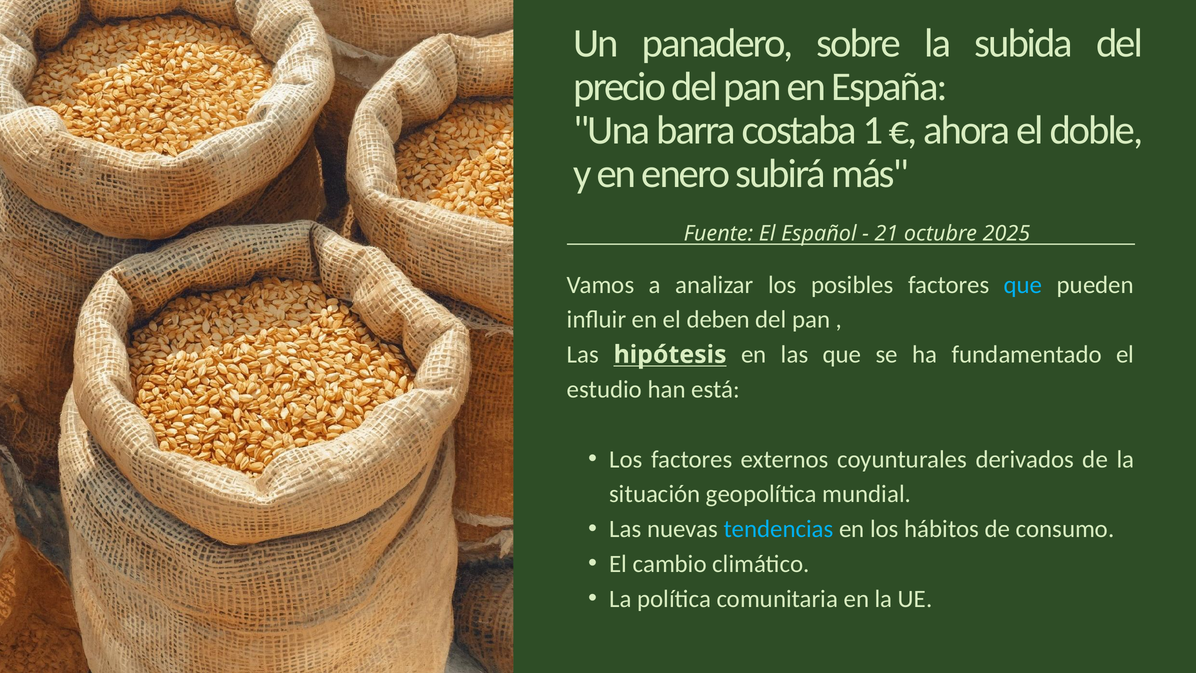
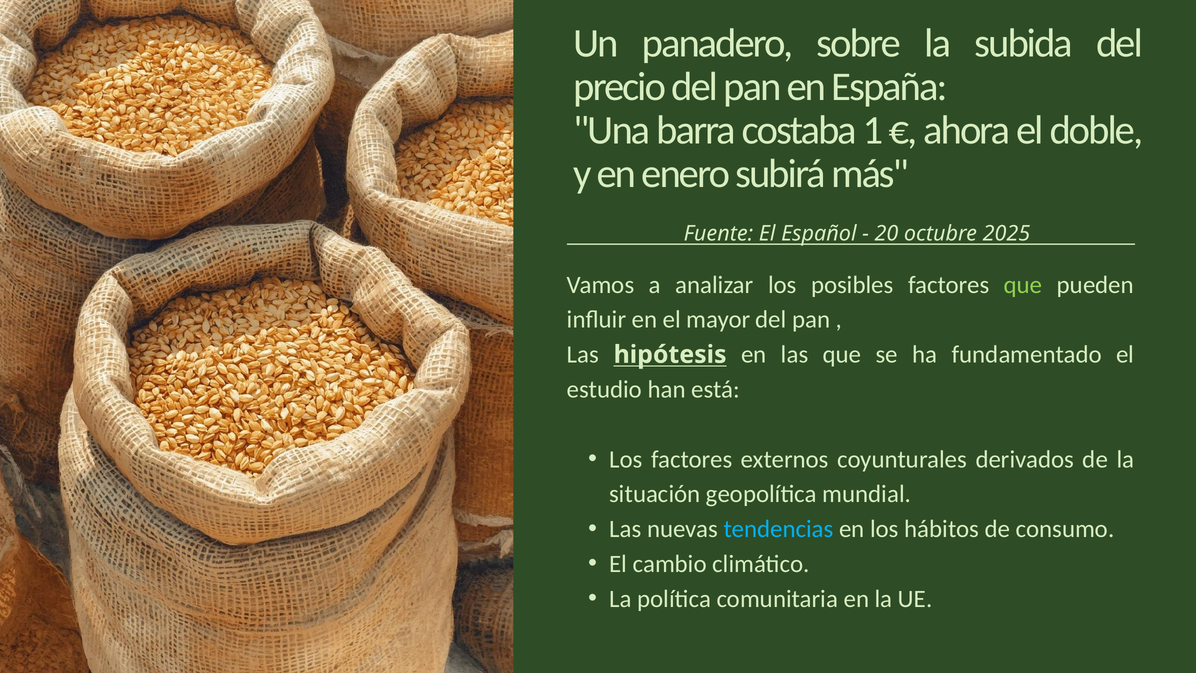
21: 21 -> 20 (886, 234)
que colour: light blue -> light green (1023, 285)
deben: deben -> mayor (718, 320)
